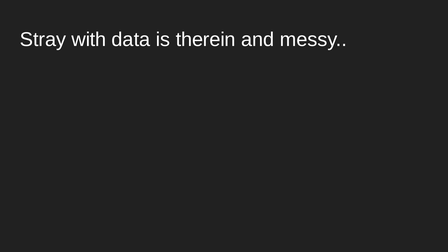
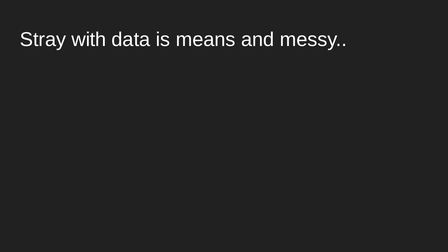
therein: therein -> means (206, 40)
